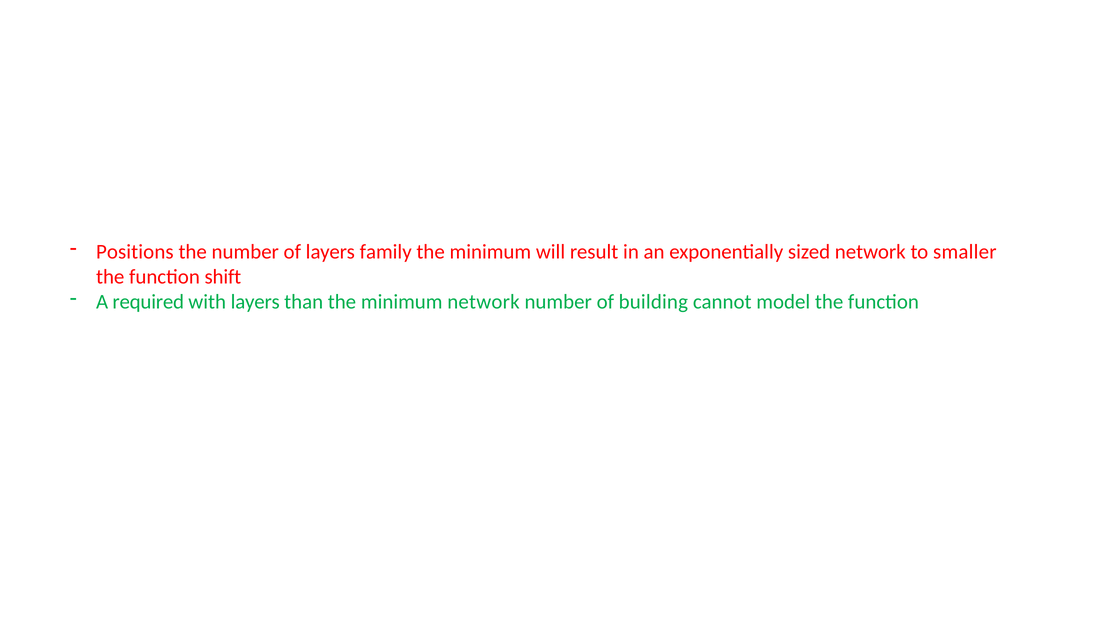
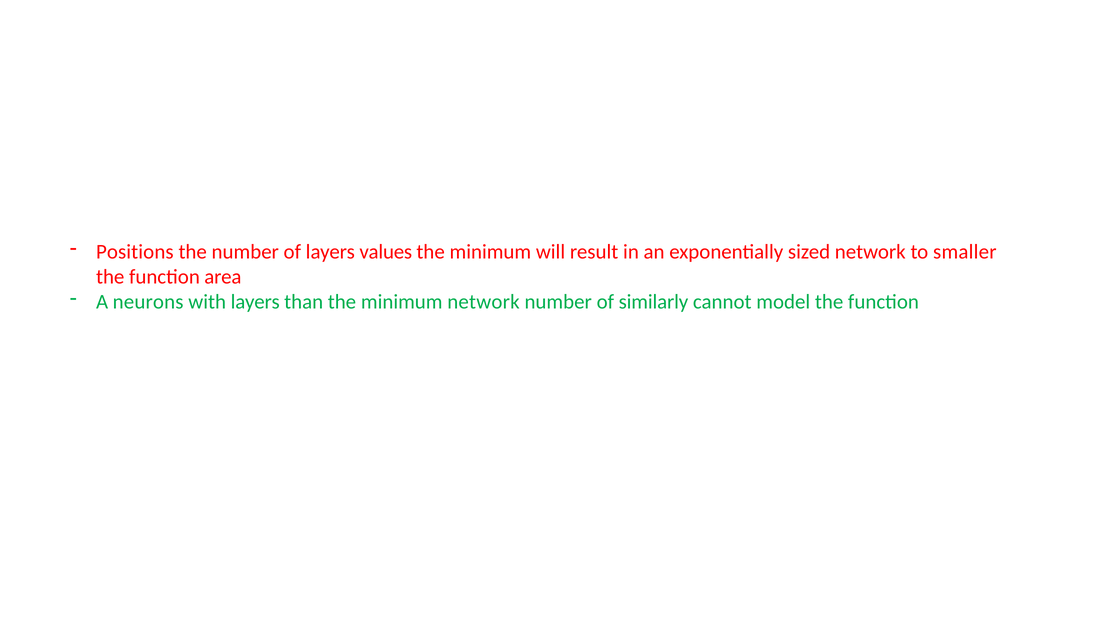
family: family -> values (386, 252)
shift: shift -> area (223, 277)
required: required -> neurons (148, 302)
building: building -> similarly (653, 302)
